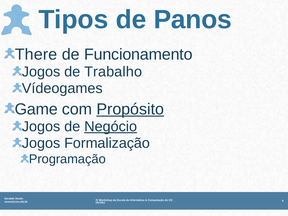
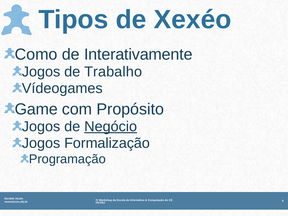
de Panos: Panos -> Xexéo (193, 20)
There: There -> Como (36, 54)
Funcionamento: Funcionamento -> Interativamente (138, 54)
Propósito underline: present -> none (130, 109)
